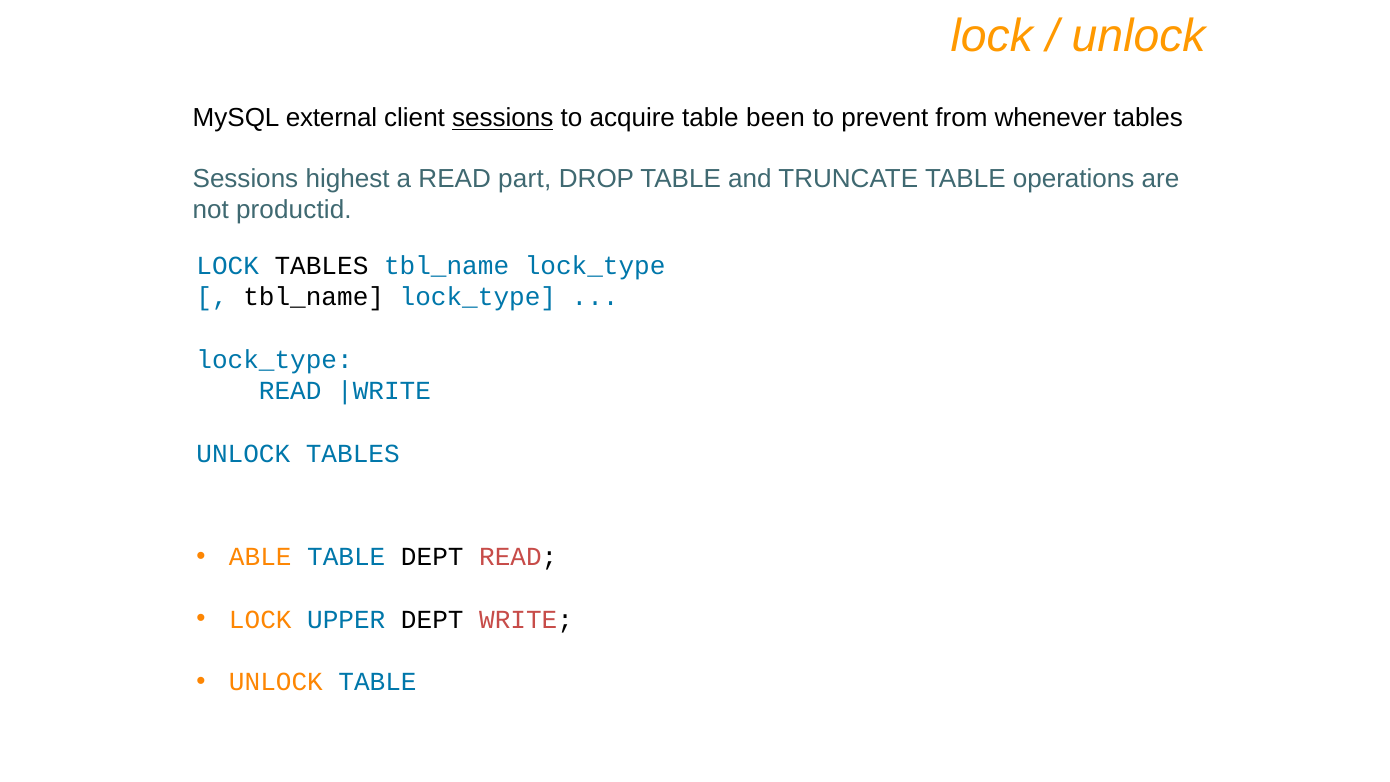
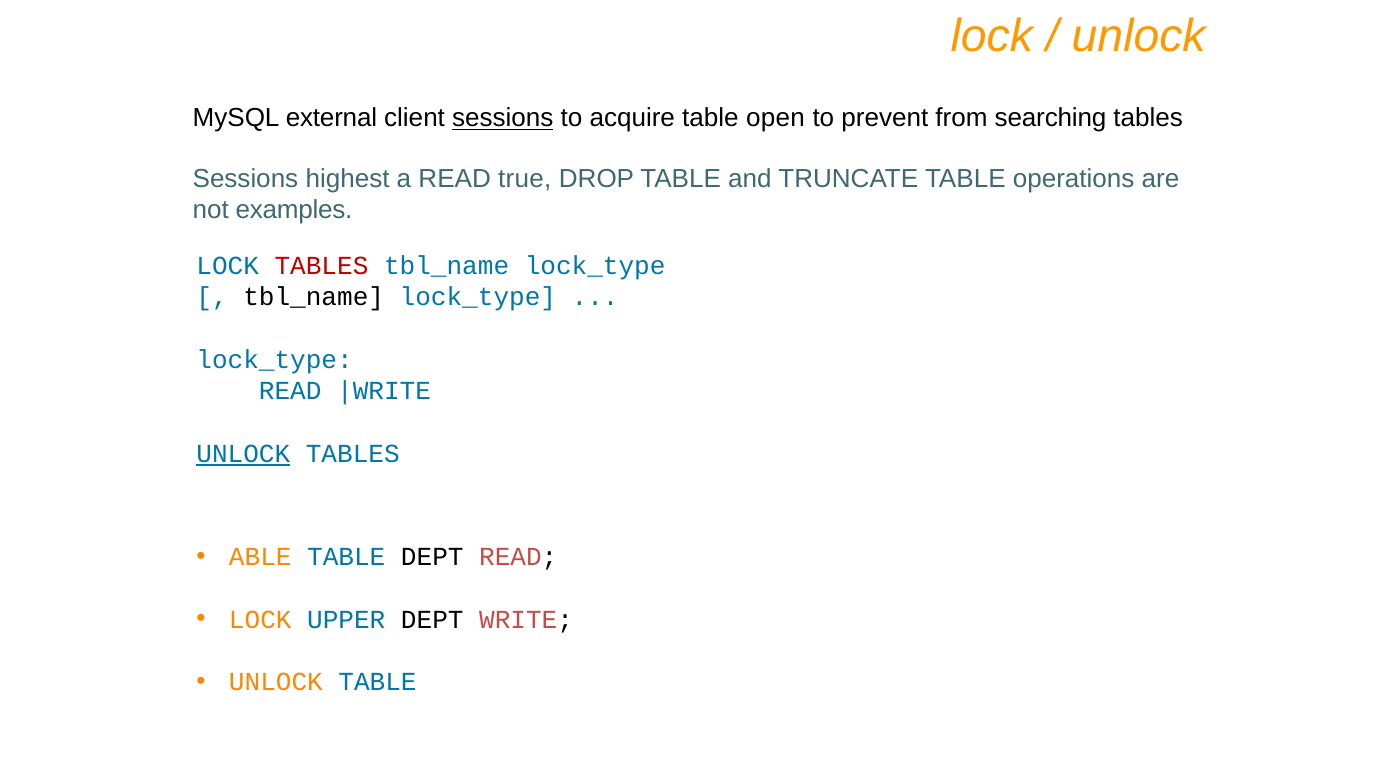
been: been -> open (775, 118)
whenever: whenever -> searching (1051, 118)
part: part -> true (525, 179)
productid: productid -> examples (294, 210)
TABLES colour: black -> red (321, 266)
UNLOCK underline: none -> present (243, 453)
